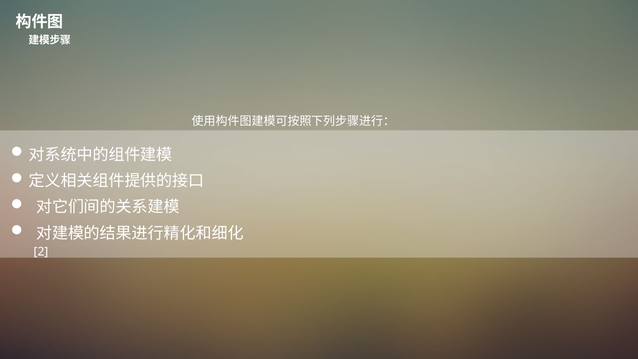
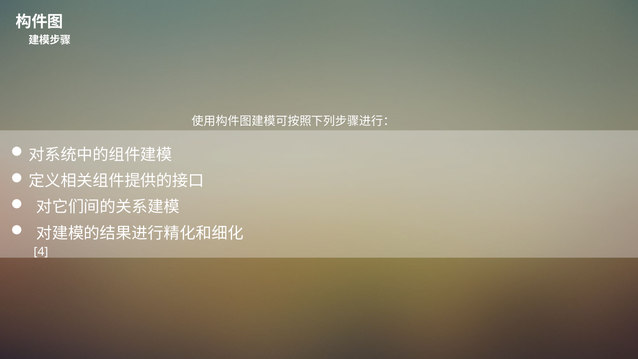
2: 2 -> 4 (41, 252)
